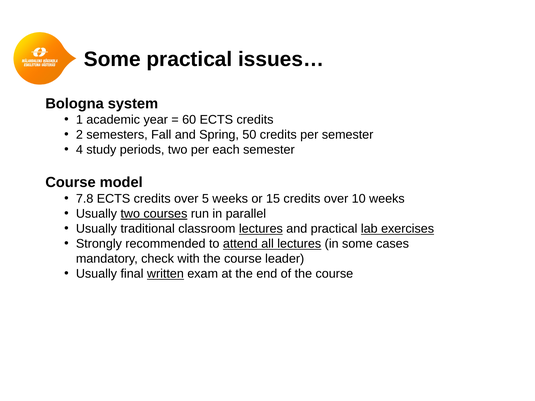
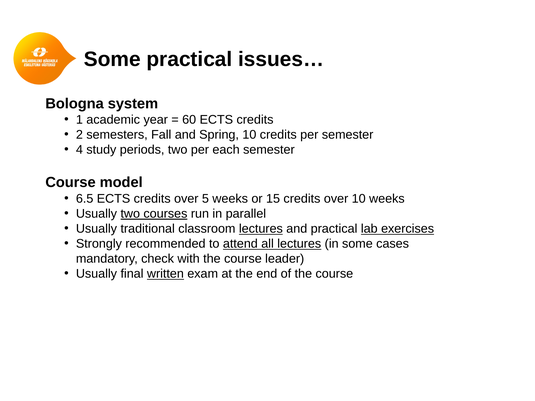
Spring 50: 50 -> 10 (249, 135)
7.8: 7.8 -> 6.5 (85, 199)
